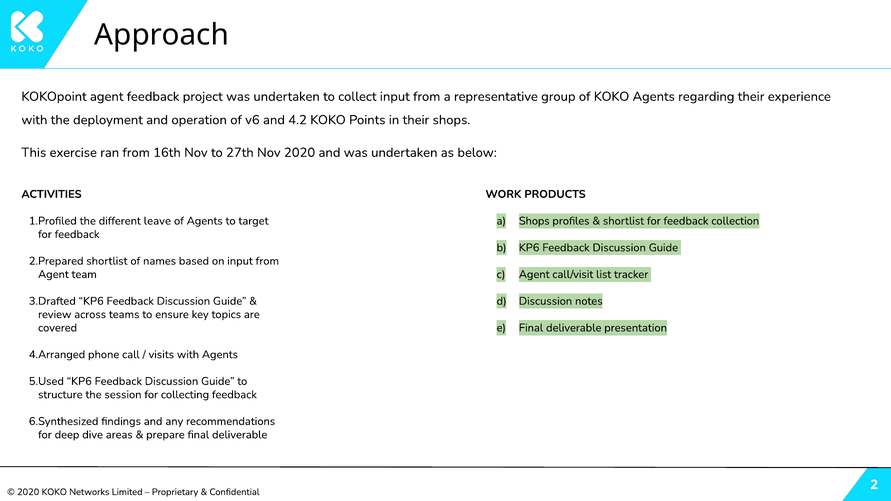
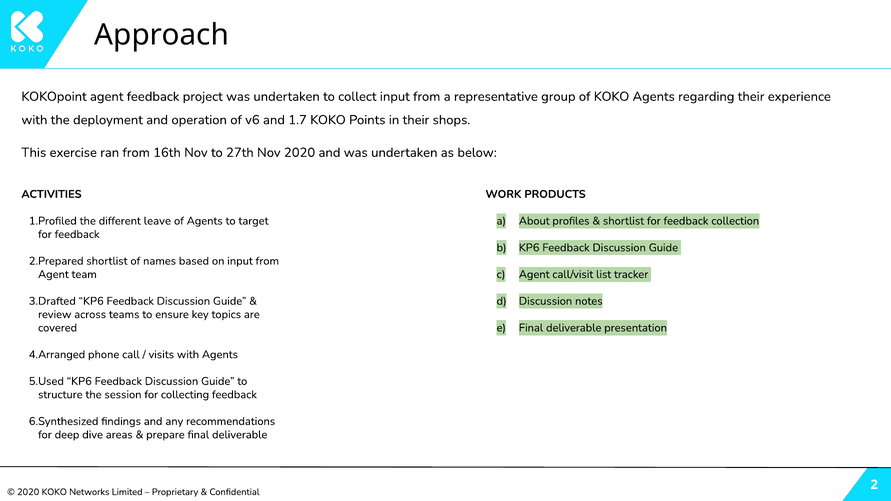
4.2: 4.2 -> 1.7 (298, 120)
a Shops: Shops -> About (534, 221)
